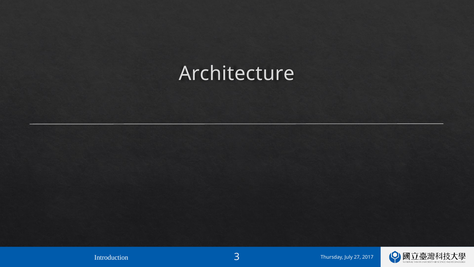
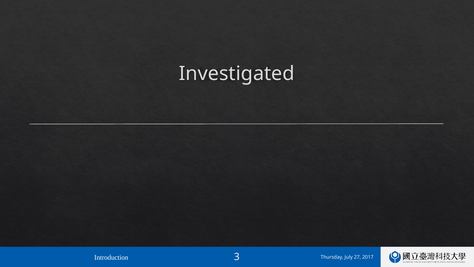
Architecture: Architecture -> Investigated (237, 74)
